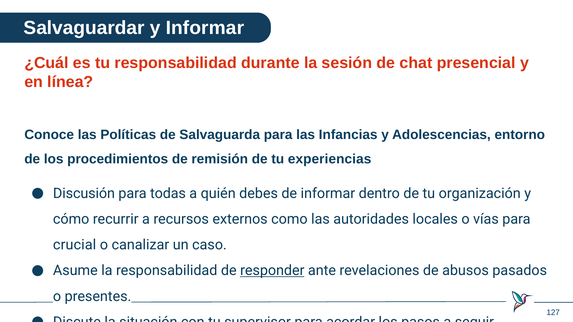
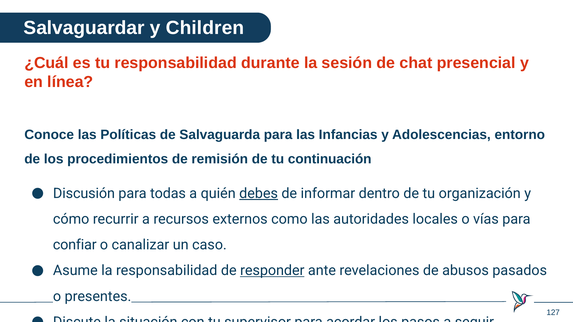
y Informar: Informar -> Children (205, 28)
experiencias: experiencias -> continuación (330, 159)
debes underline: none -> present (259, 193)
crucial: crucial -> confiar (75, 245)
